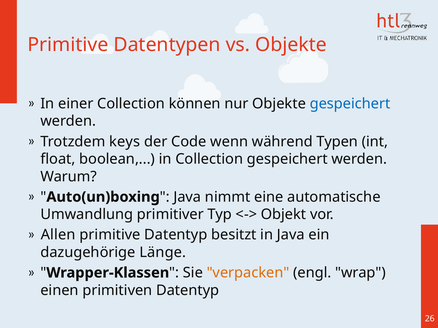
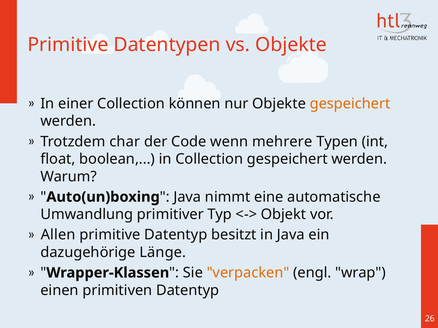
gespeichert colour: blue -> orange (350, 104)
keys: keys -> char (125, 142)
während: während -> mehrere (282, 142)
